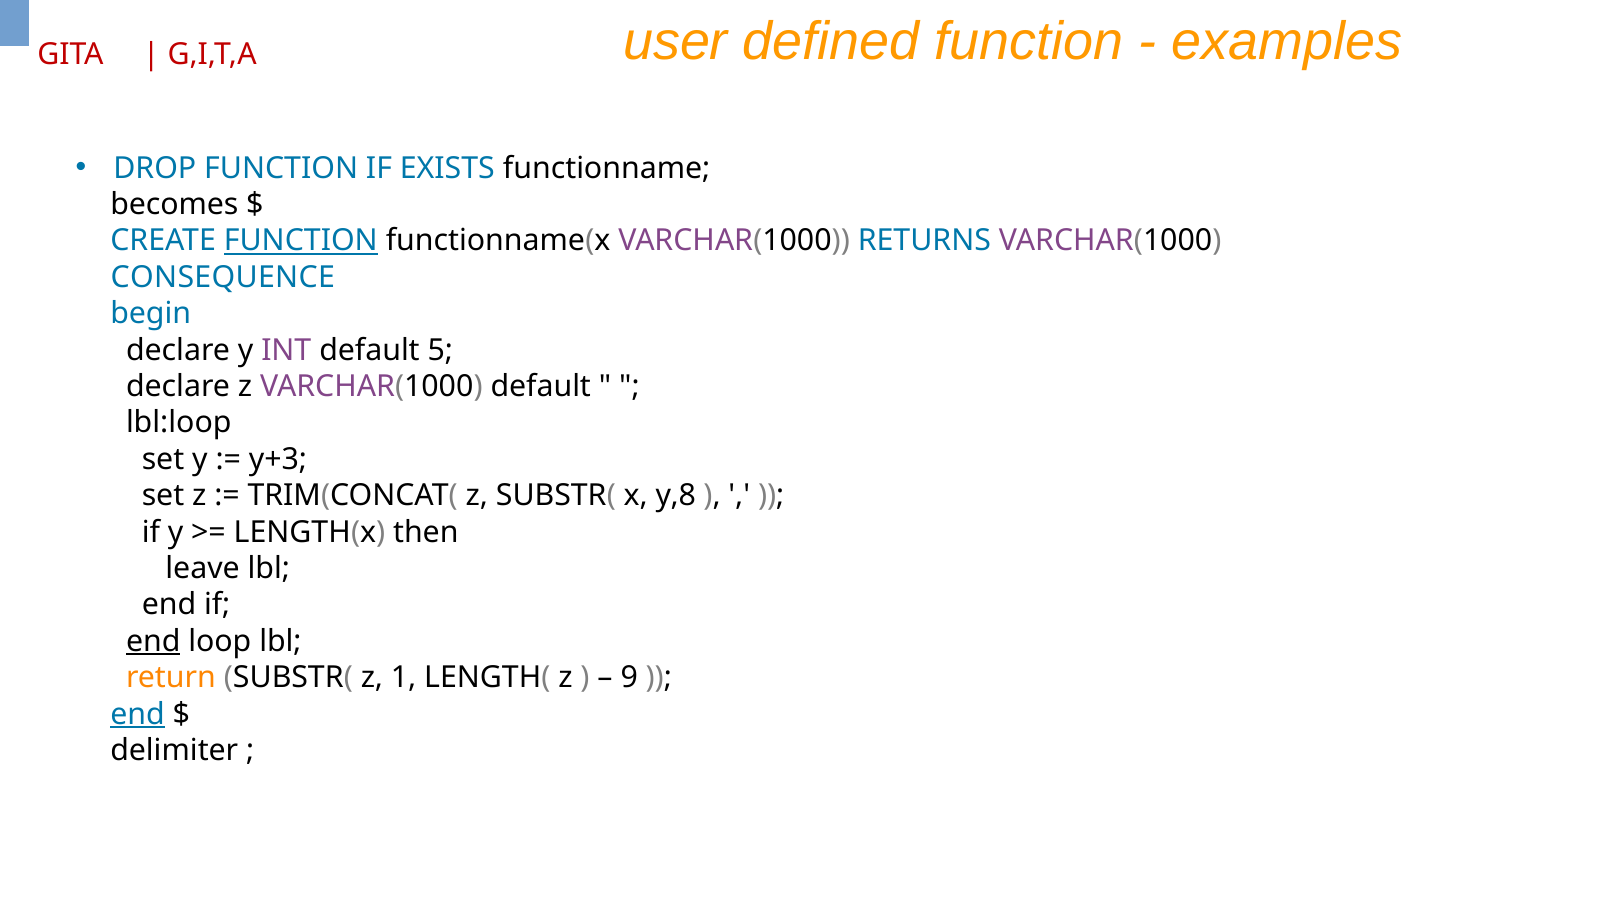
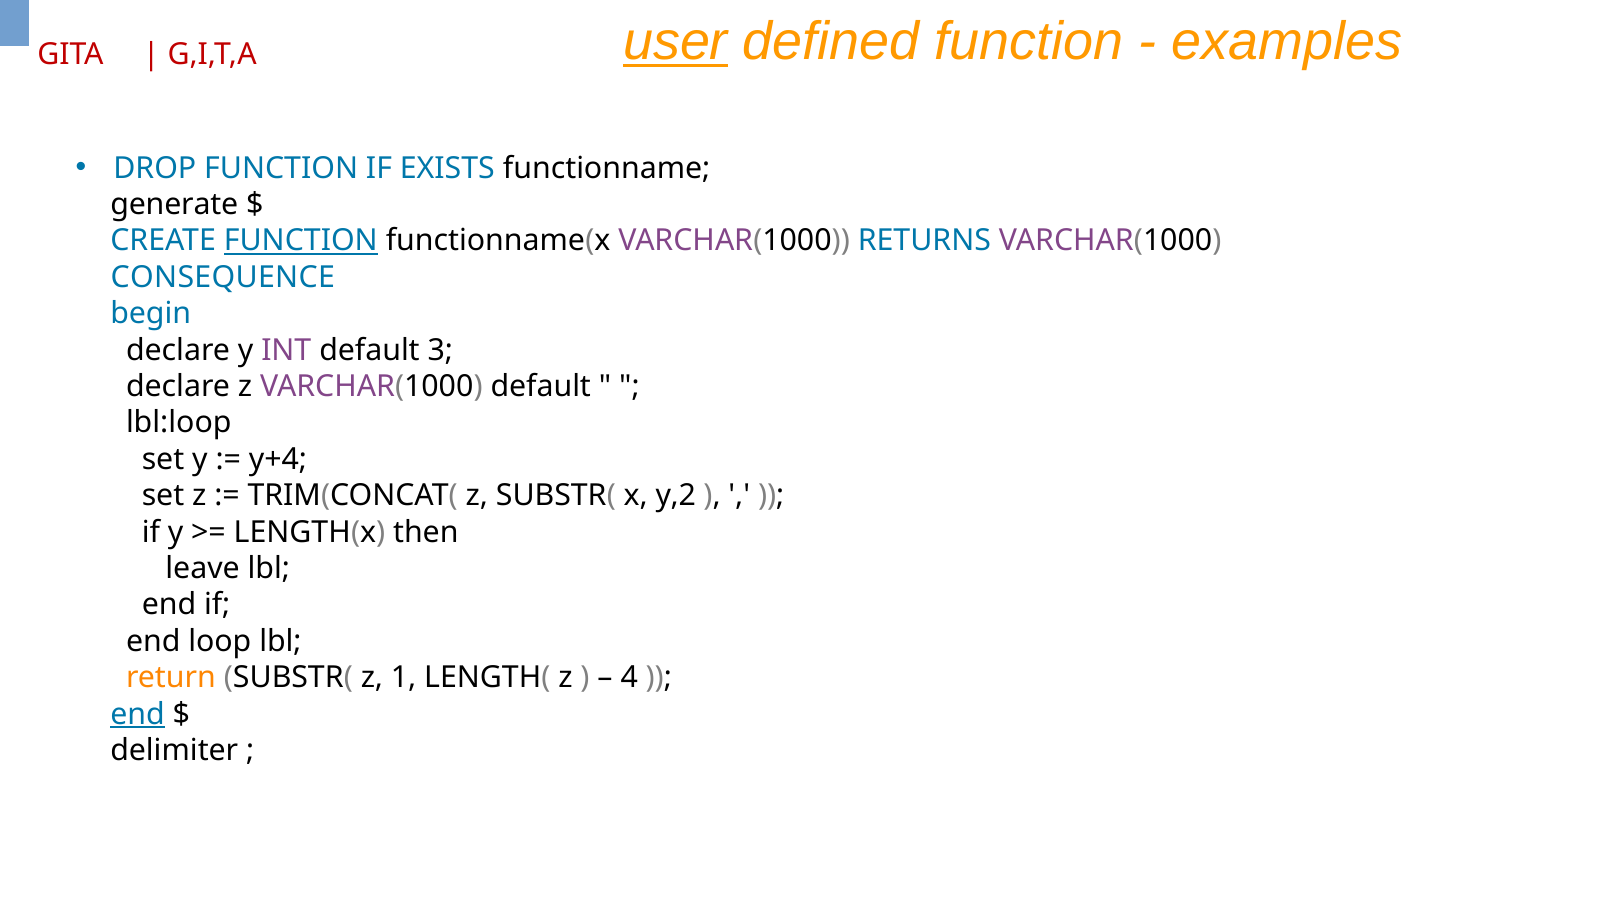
user underline: none -> present (676, 42)
becomes: becomes -> generate (174, 204)
5: 5 -> 3 (440, 350)
y+3: y+3 -> y+4 (278, 459)
y,8: y,8 -> y,2 (676, 495)
end underline: present -> none (153, 641)
9: 9 -> 4 (629, 677)
